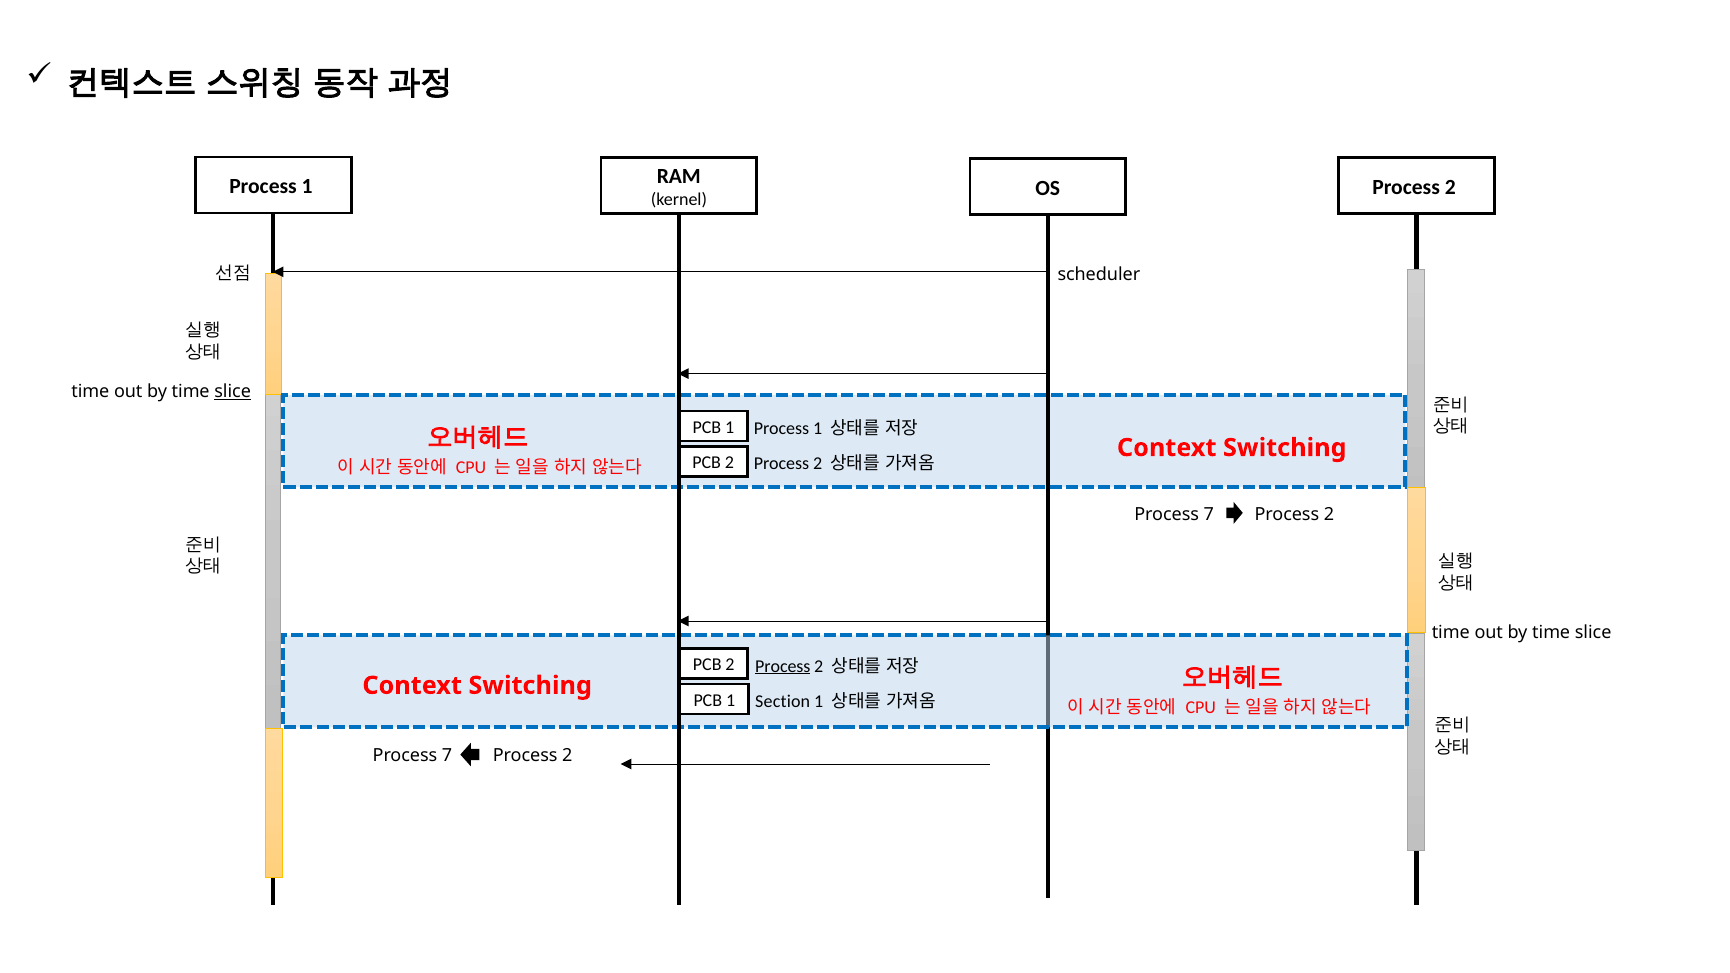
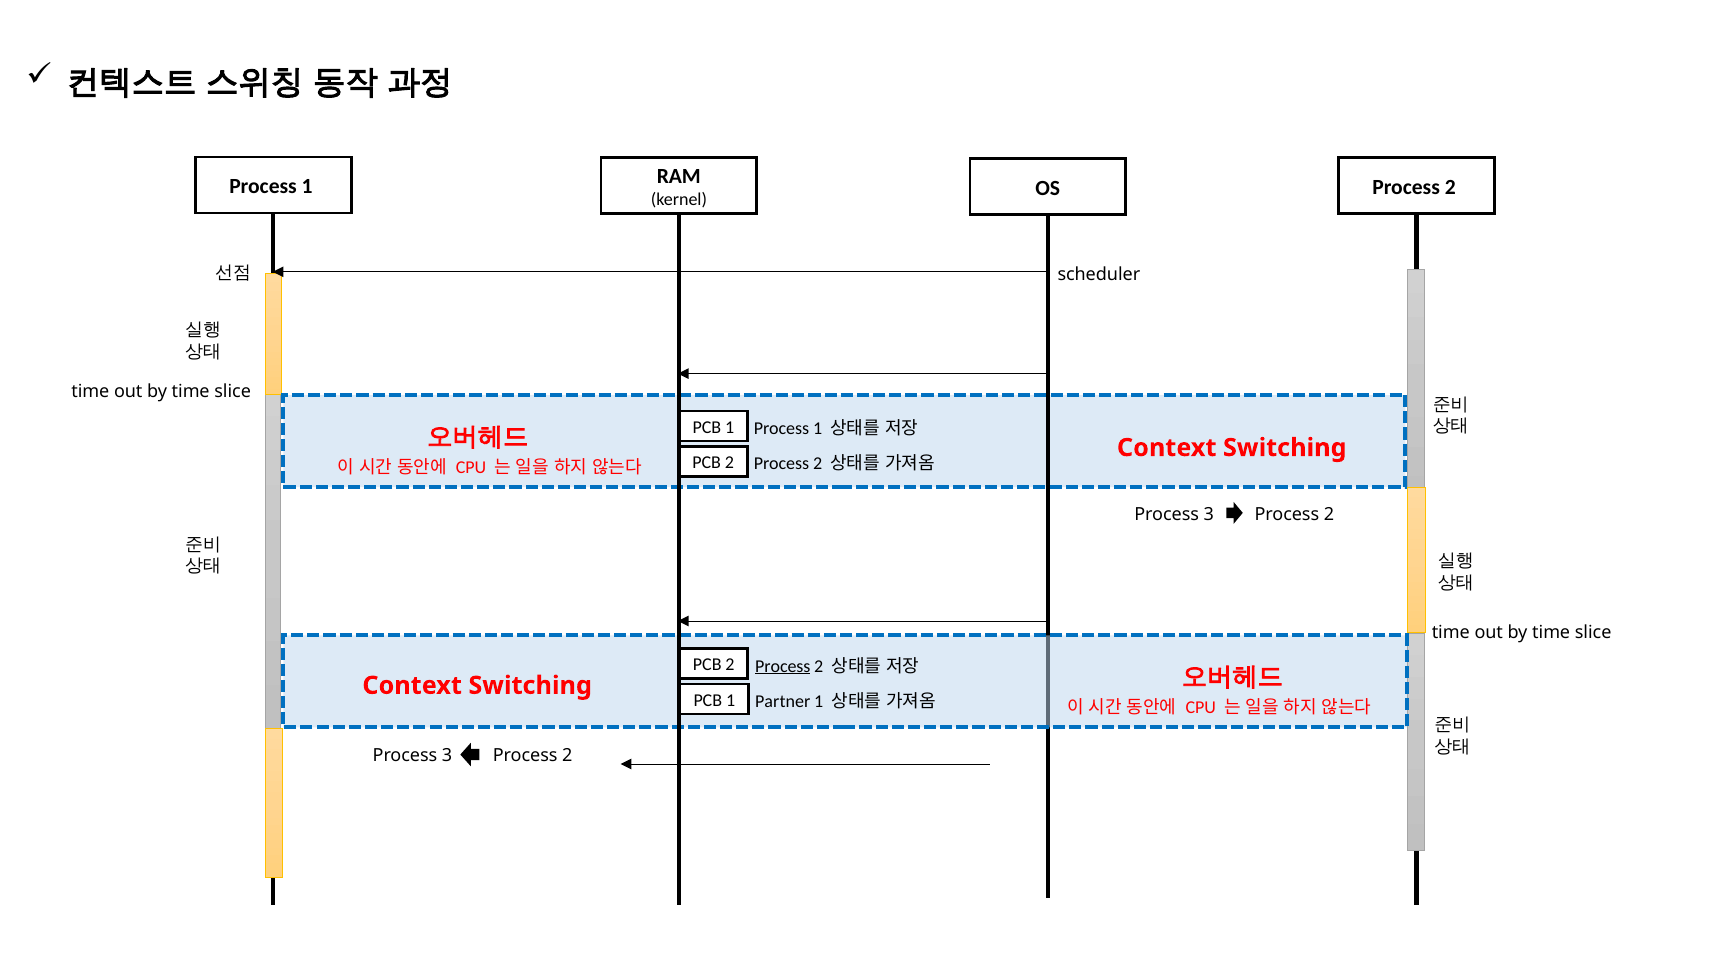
slice underline: present -> none (233, 392)
7: 7 -> 3 (1209, 514)
Section: Section -> Partner (783, 702)
7: 7 -> 3 (447, 756)
